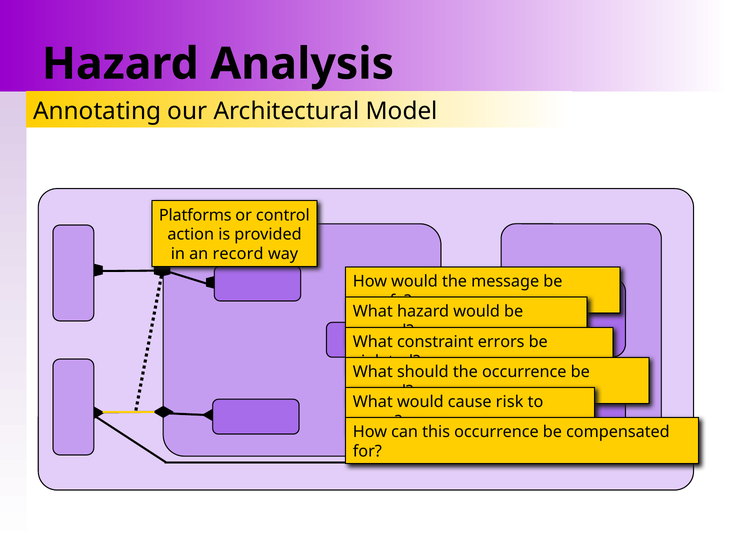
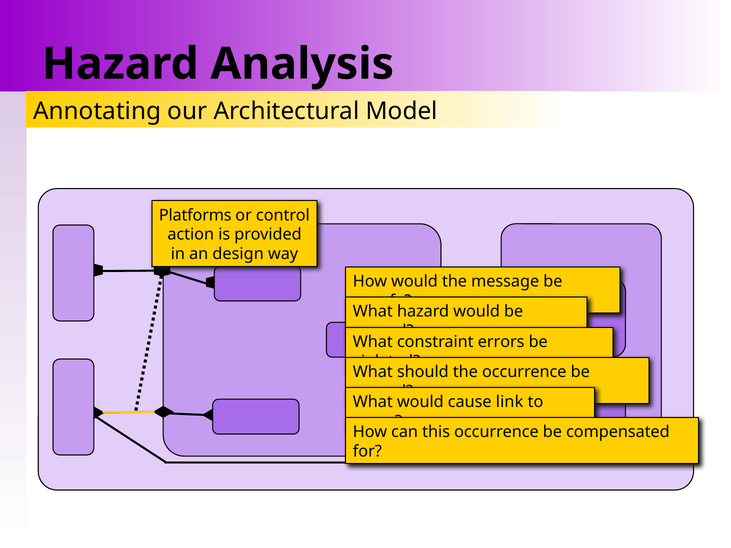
record: record -> design (238, 254)
risk: risk -> link (510, 402)
